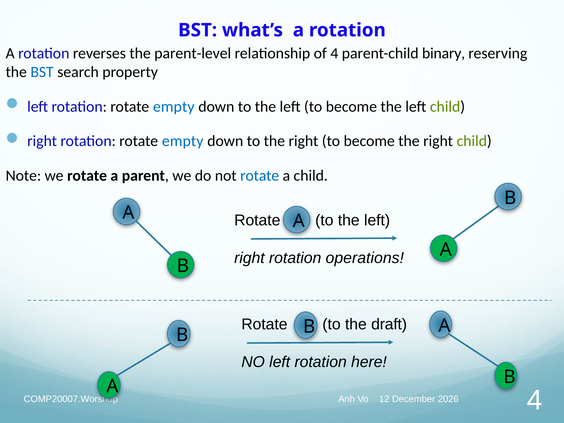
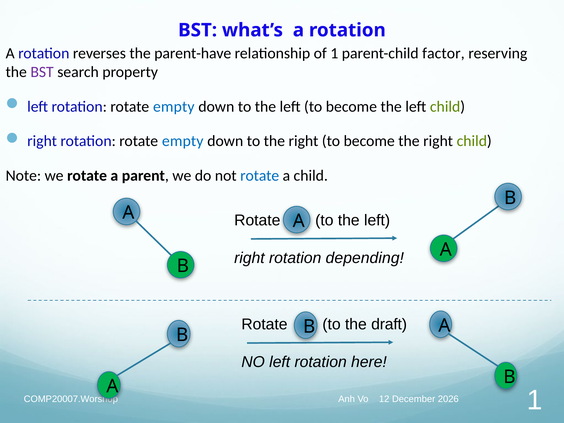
parent-level: parent-level -> parent-have (193, 53)
of 4: 4 -> 1 (334, 53)
binary: binary -> factor (443, 53)
BST colour: blue -> purple (42, 72)
operations: operations -> depending (365, 258)
4: 4 -> 1 (535, 400)
